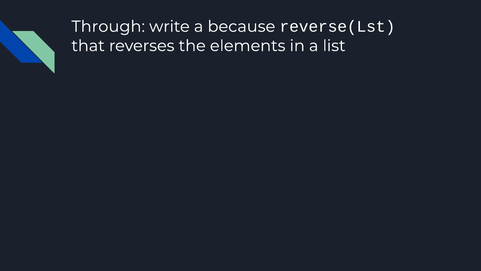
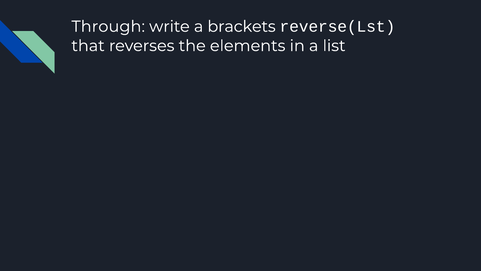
because: because -> brackets (242, 26)
